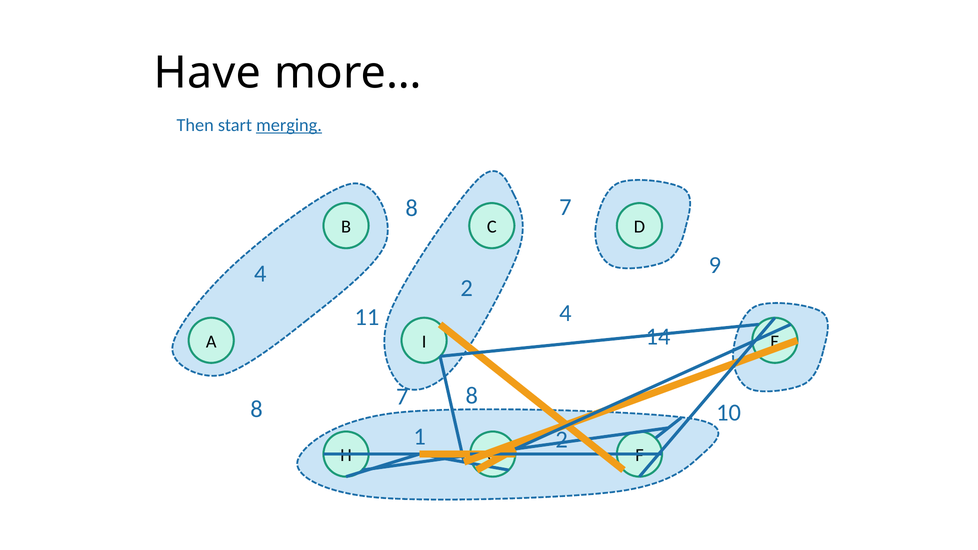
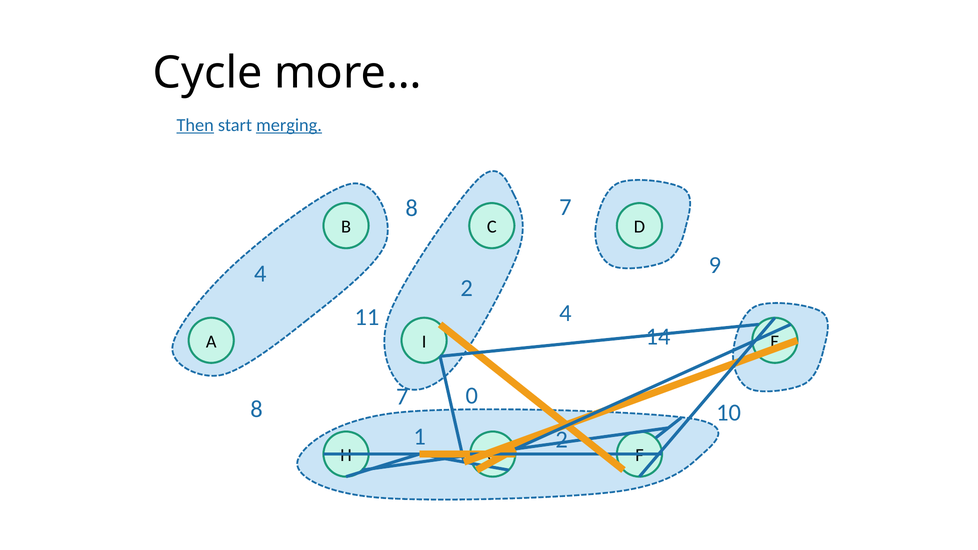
Have: Have -> Cycle (208, 73)
Then underline: none -> present (195, 125)
7 8: 8 -> 0 (472, 396)
